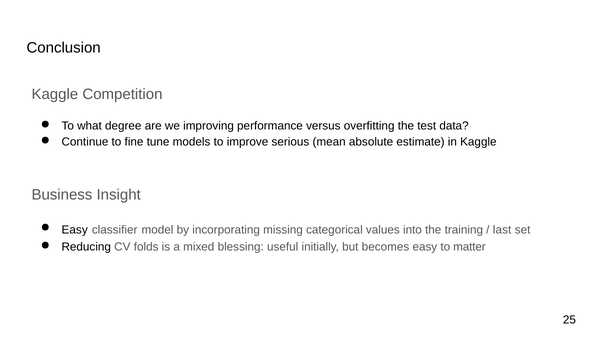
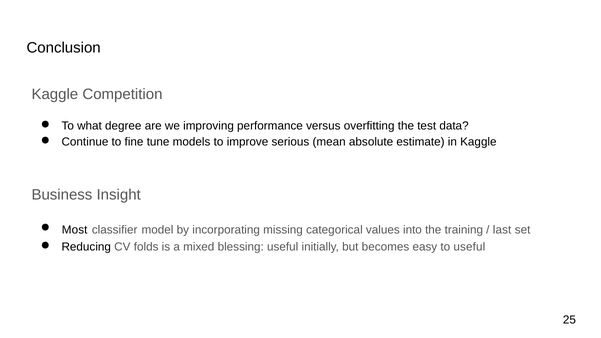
Easy: Easy -> Most (75, 230)
to matter: matter -> useful (469, 247)
